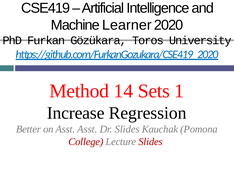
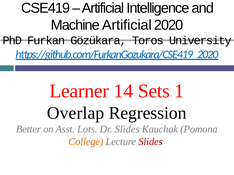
Machine Learner: Learner -> Artificial (127, 25)
Method: Method -> Learner (79, 91)
Increase: Increase -> Overlap (76, 113)
Asst Asst: Asst -> Lots (87, 130)
College colour: red -> orange (86, 142)
